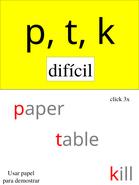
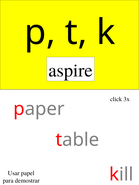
difícil: difícil -> aspire (71, 70)
